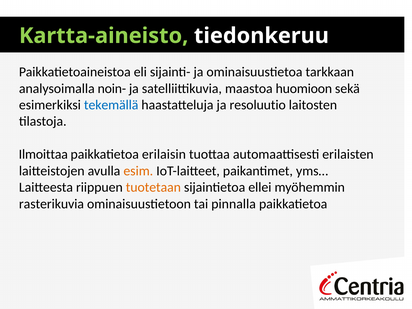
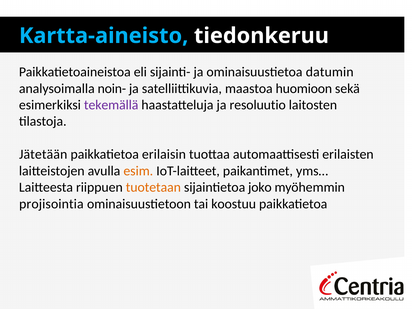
Kartta-aineisto colour: light green -> light blue (104, 36)
tarkkaan: tarkkaan -> datumin (330, 72)
tekemällä colour: blue -> purple (111, 105)
Ilmoittaa: Ilmoittaa -> Jätetään (43, 154)
ellei: ellei -> joko (260, 187)
rasterikuvia: rasterikuvia -> projisointia (51, 204)
pinnalla: pinnalla -> koostuu (234, 204)
